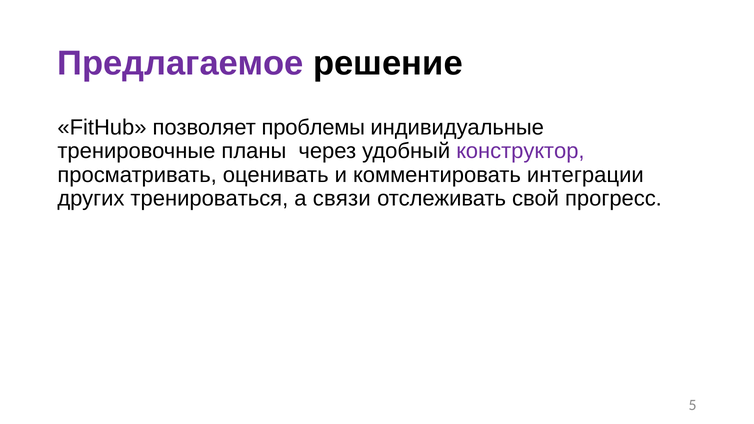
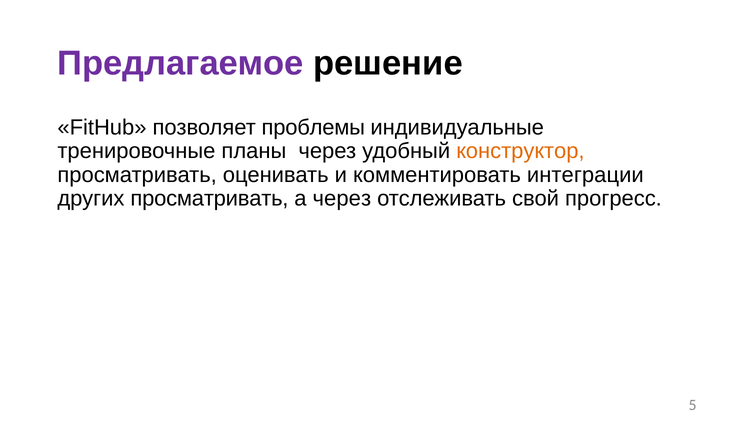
конструктор colour: purple -> orange (520, 151)
других тренироваться: тренироваться -> просматривать (209, 199)
а связи: связи -> через (342, 199)
